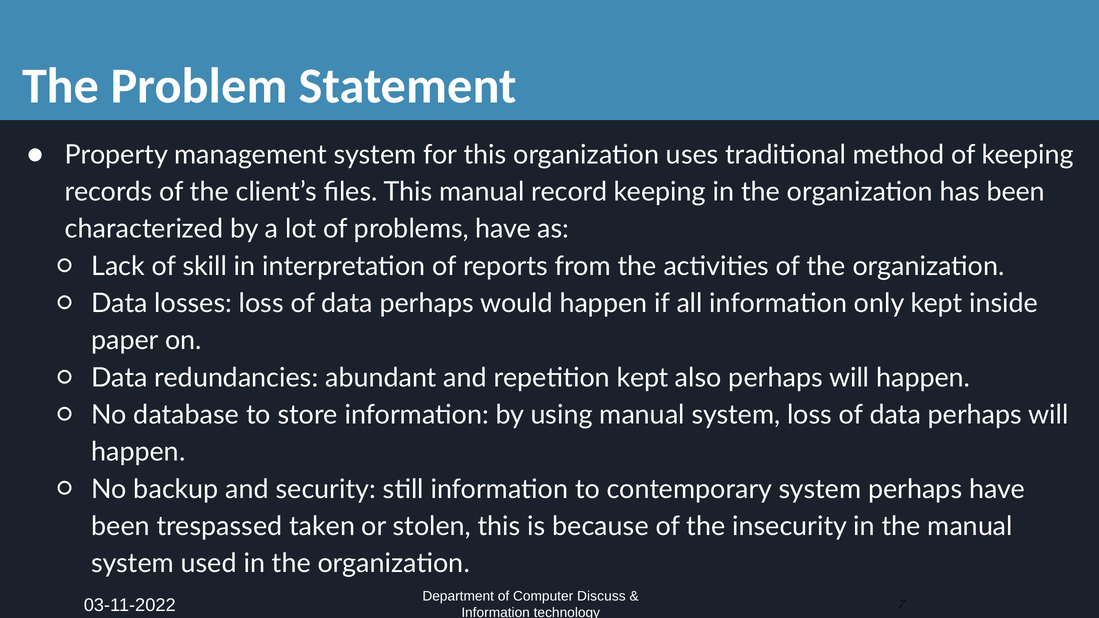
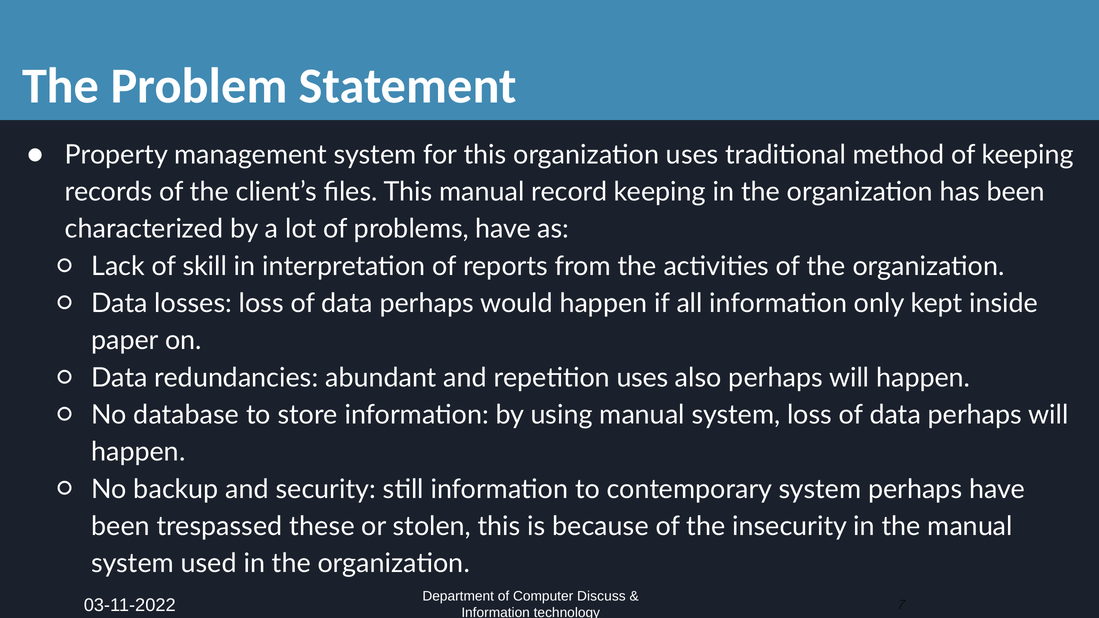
repetition kept: kept -> uses (643, 378)
taken: taken -> these (322, 526)
